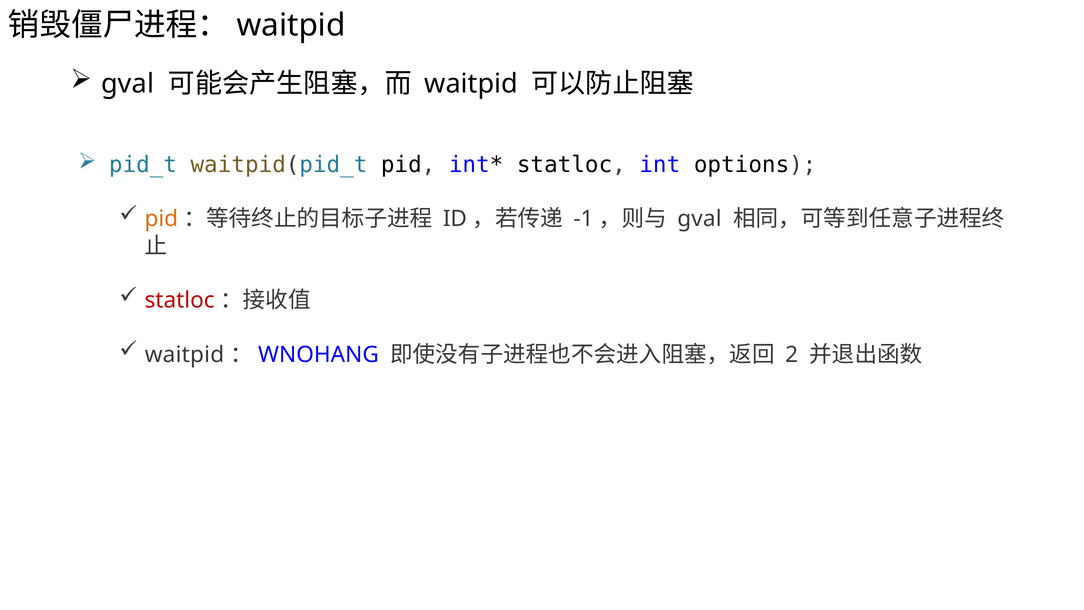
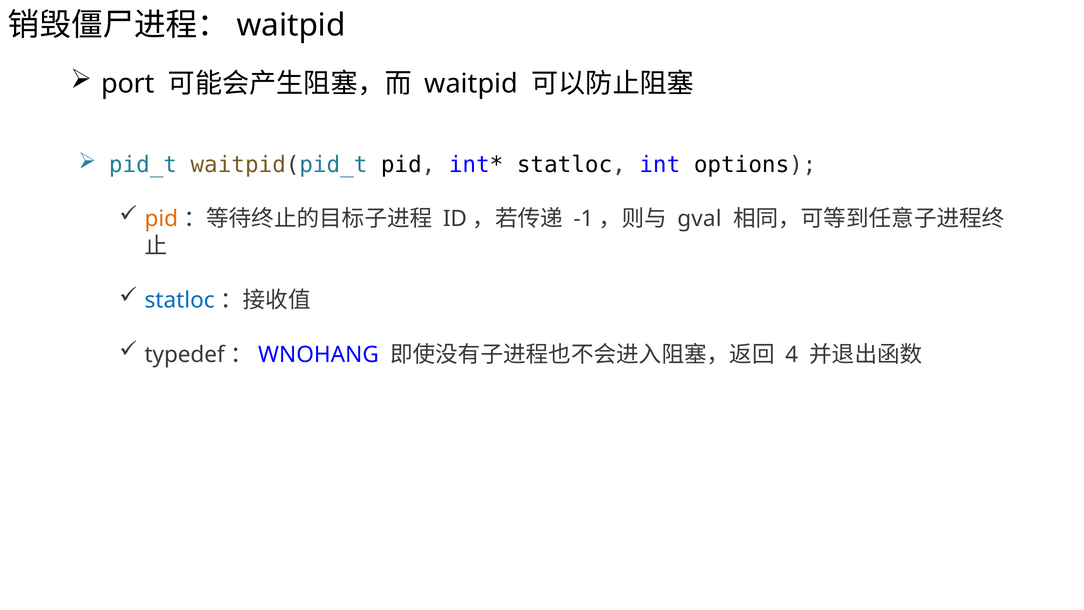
gval: gval -> port (128, 84)
statloc colour: red -> blue (180, 300)
waitpid: waitpid -> typedef (185, 354)
2: 2 -> 4 (792, 354)
